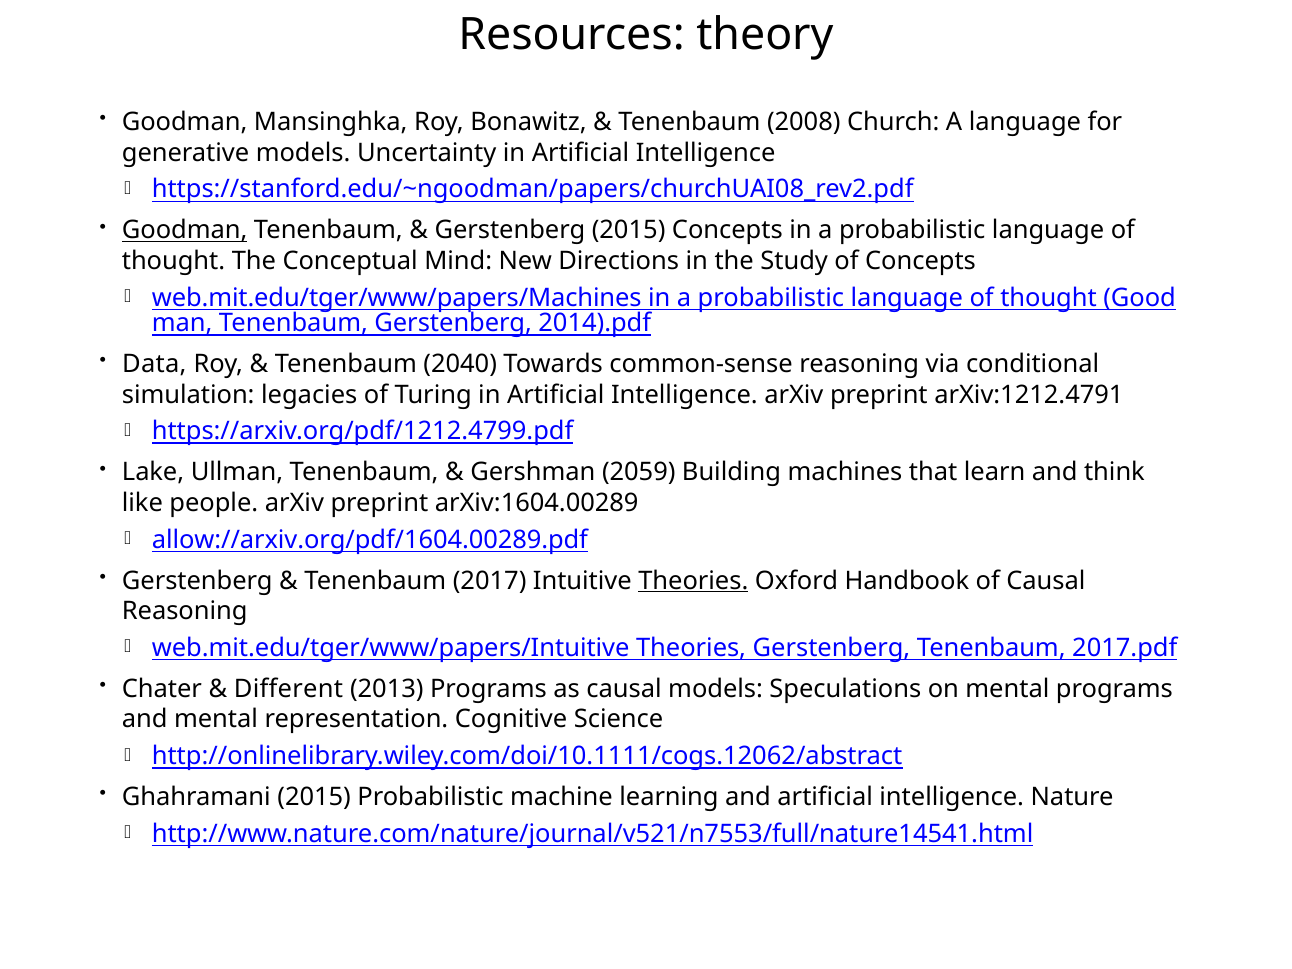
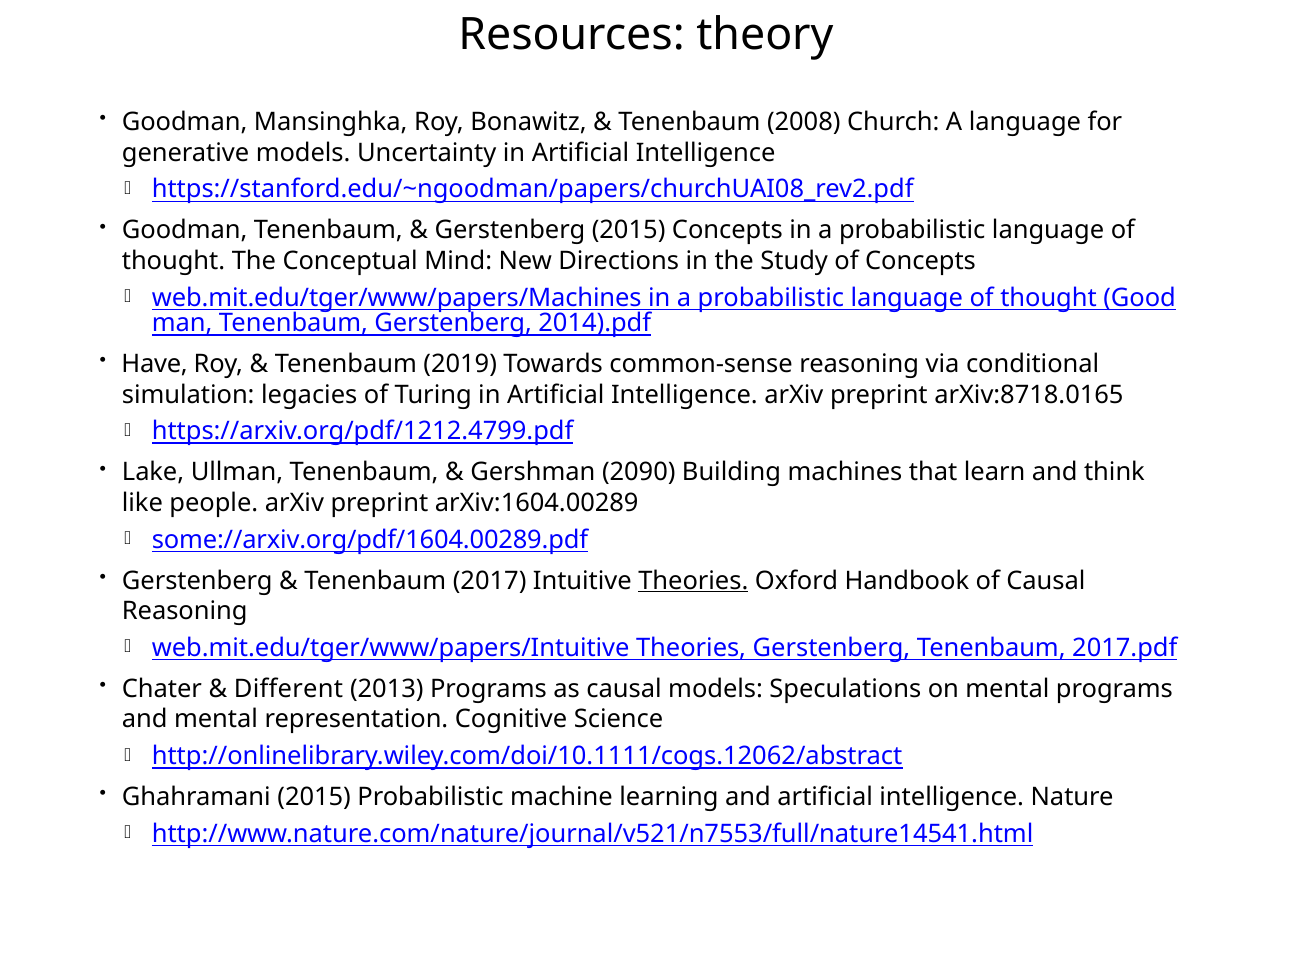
Goodman underline: present -> none (185, 230)
Data: Data -> Have (155, 364)
2040: 2040 -> 2019 (460, 364)
arXiv:1212.4791: arXiv:1212.4791 -> arXiv:8718.0165 (1029, 395)
2059: 2059 -> 2090 (639, 472)
allow://arxiv.org/pdf/1604.00289.pdf: allow://arxiv.org/pdf/1604.00289.pdf -> some://arxiv.org/pdf/1604.00289.pdf (370, 540)
